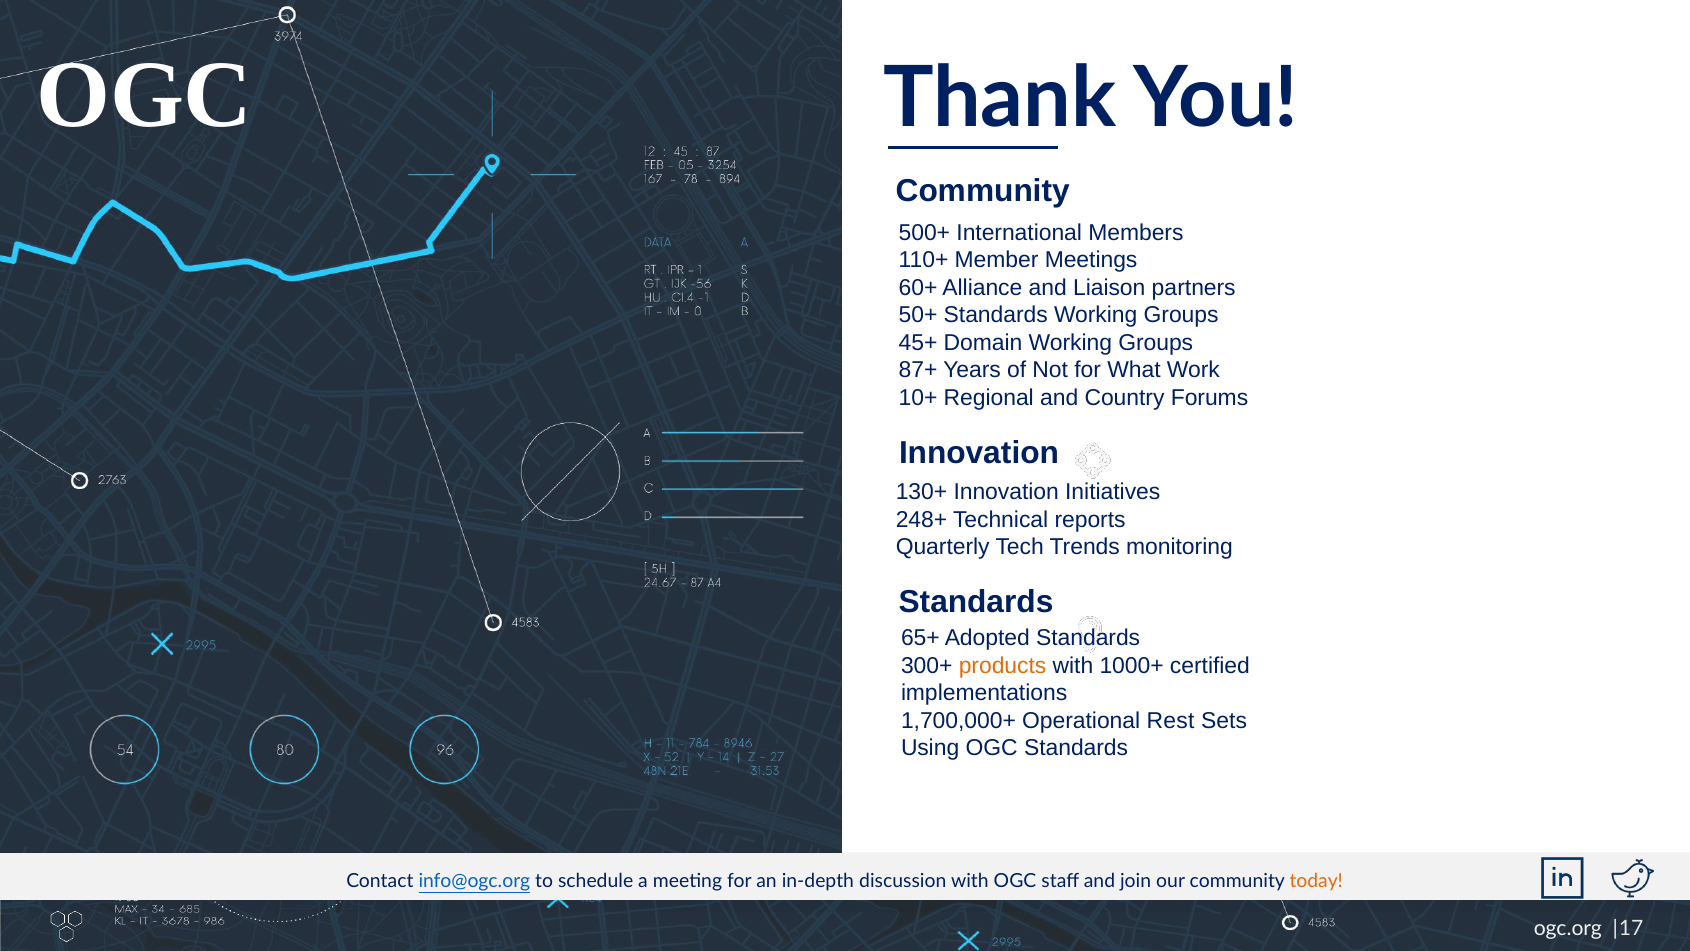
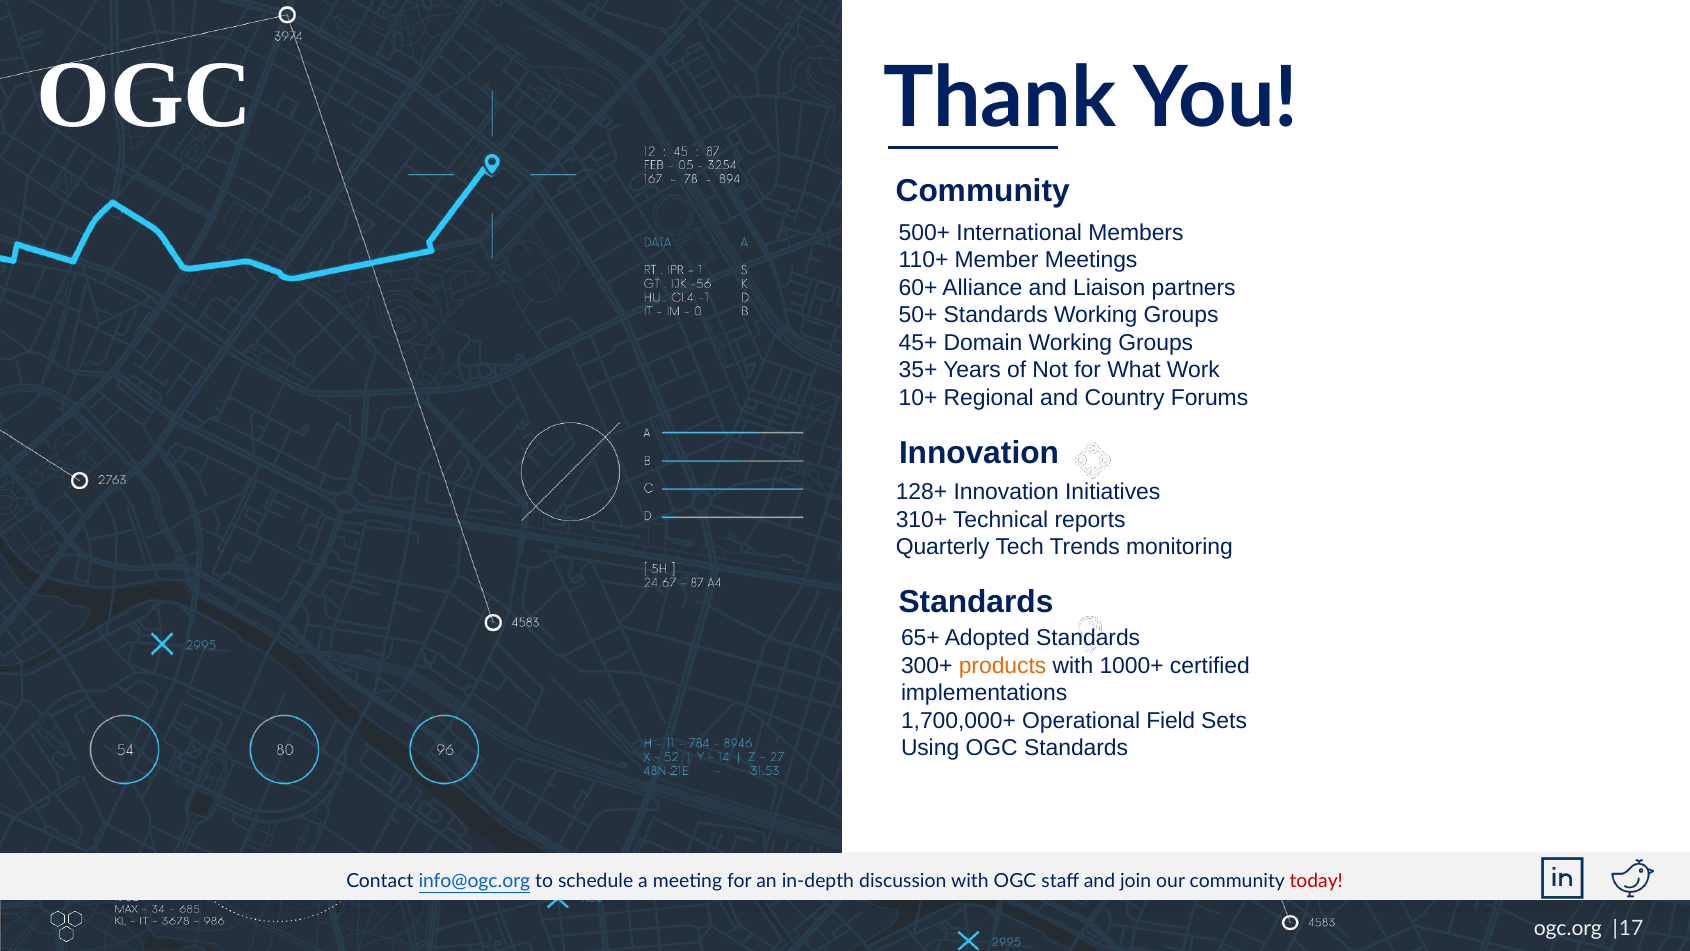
87+: 87+ -> 35+ (918, 370)
130+: 130+ -> 128+ (922, 492)
248+: 248+ -> 310+ (922, 520)
Rest: Rest -> Field (1171, 720)
today colour: orange -> red (1316, 881)
